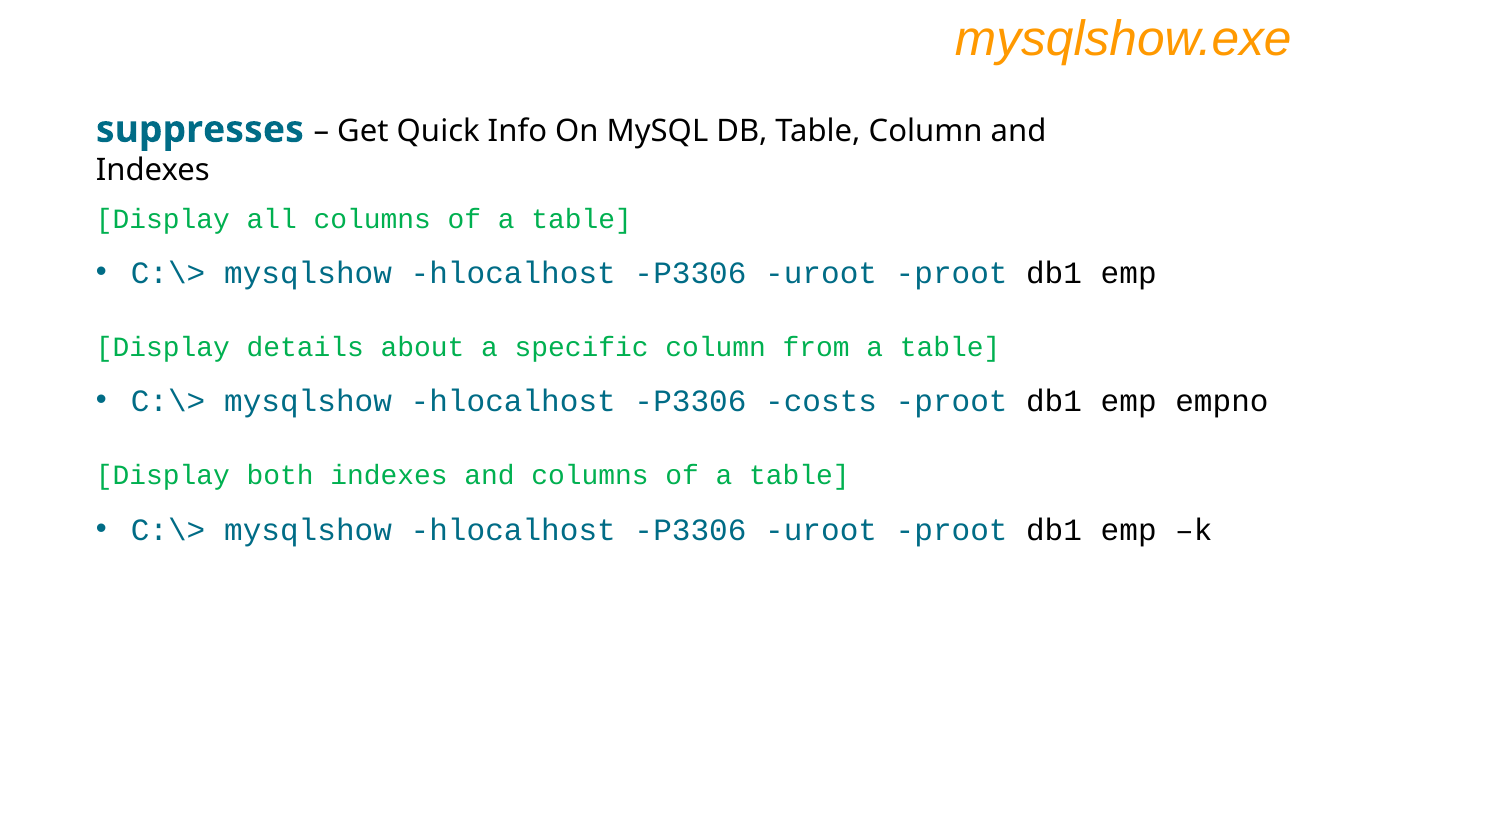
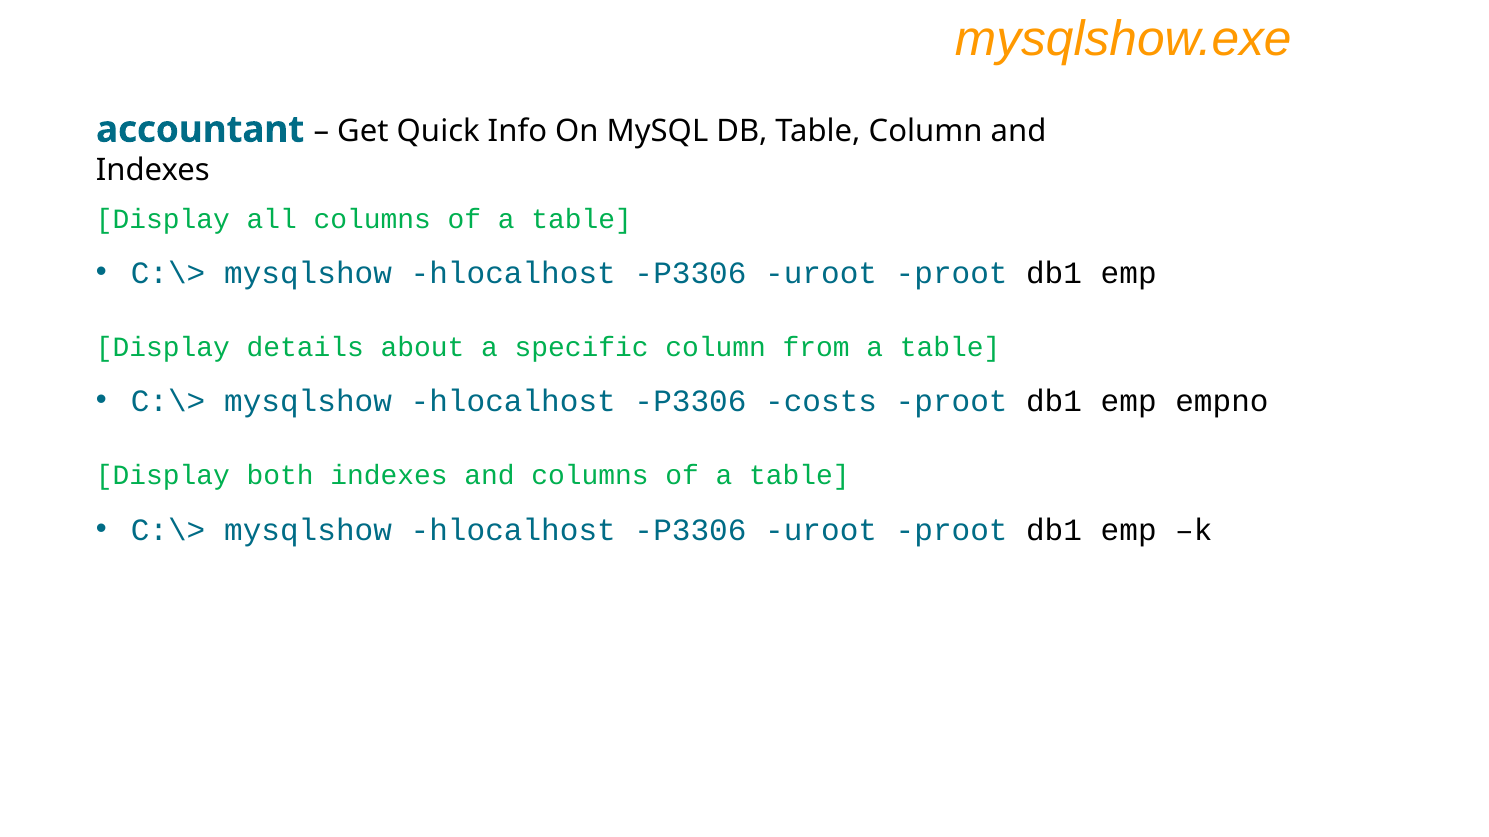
suppresses: suppresses -> accountant (200, 130)
